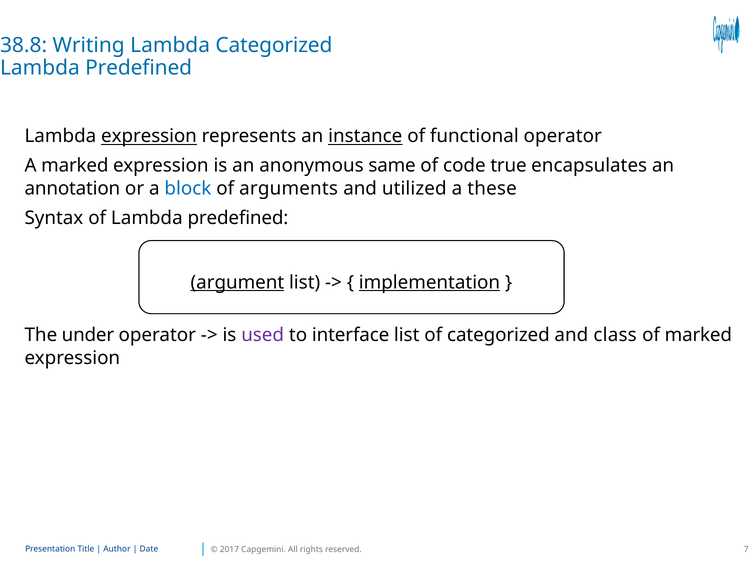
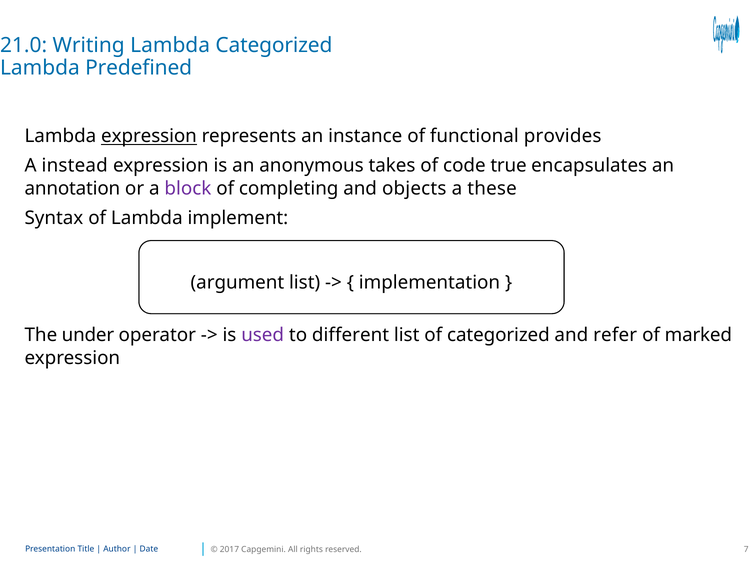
38.8: 38.8 -> 21.0 (24, 45)
instance underline: present -> none (365, 136)
functional operator: operator -> provides (563, 136)
A marked: marked -> instead (75, 165)
same: same -> takes (392, 165)
block colour: blue -> purple (188, 188)
arguments: arguments -> completing (289, 188)
utilized: utilized -> objects (414, 188)
of Lambda predefined: predefined -> implement (238, 218)
argument underline: present -> none (237, 282)
implementation underline: present -> none (429, 282)
interface: interface -> different (351, 335)
class: class -> refer (615, 335)
